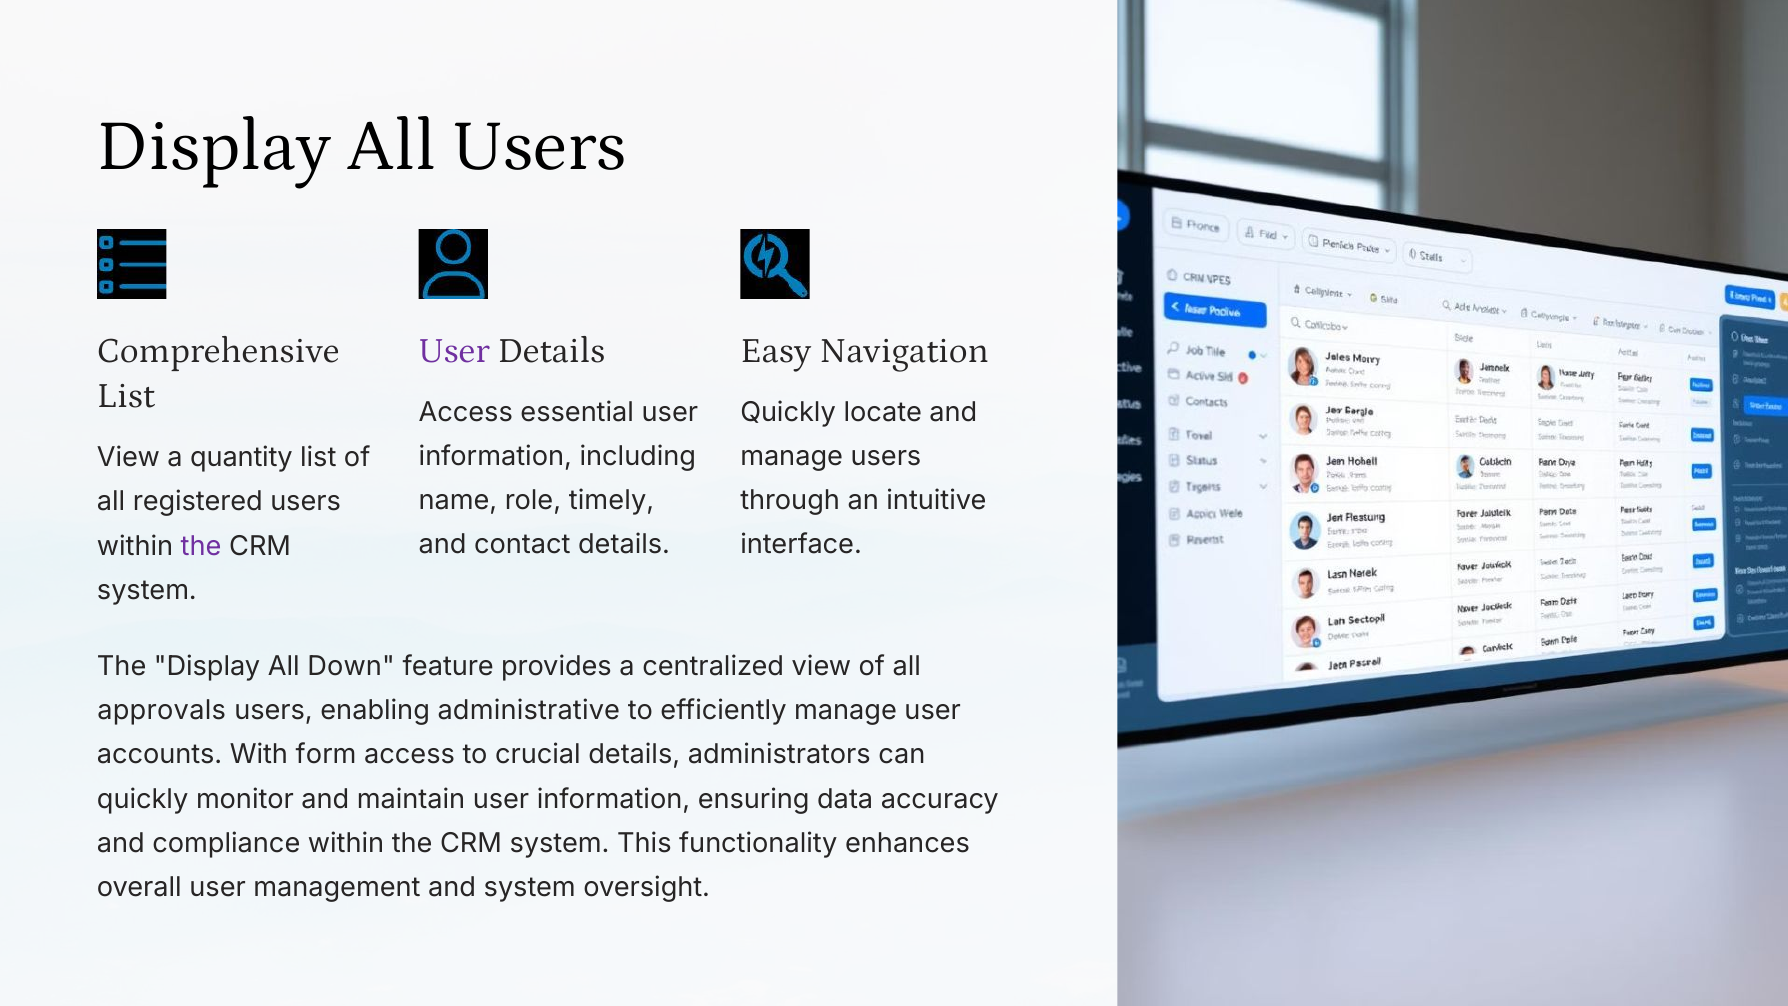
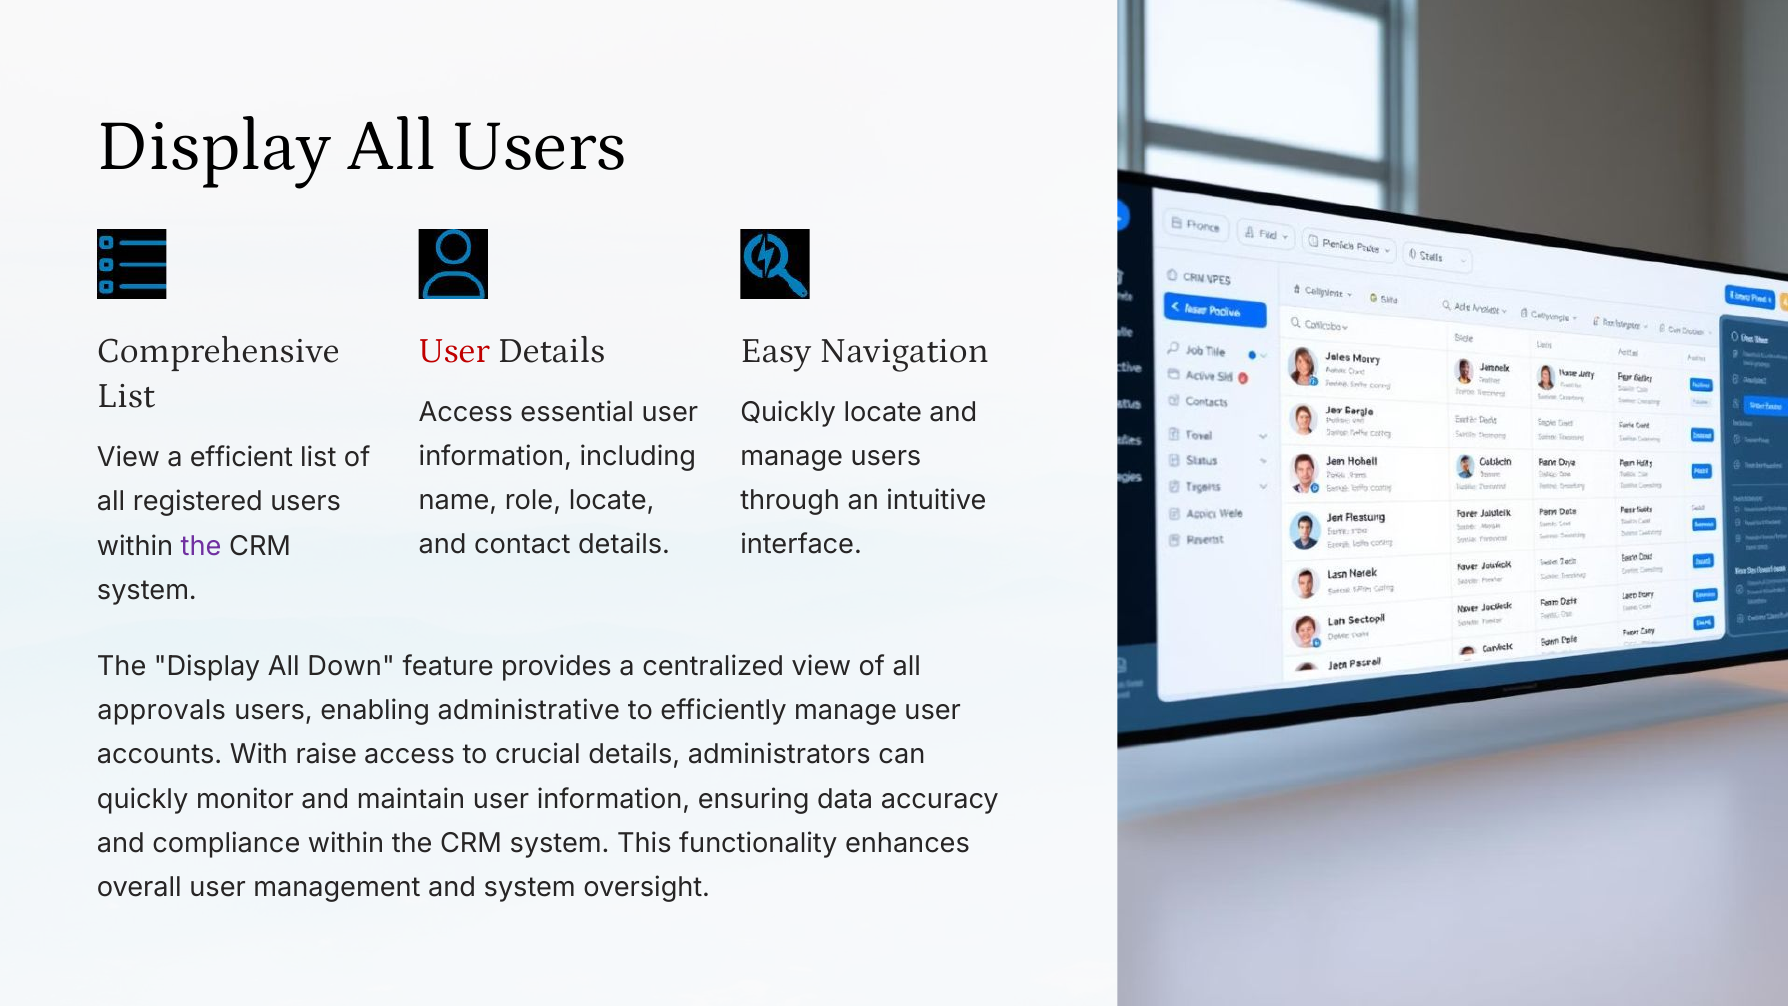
User colour: purple -> red (454, 351)
quantity: quantity -> efficient (241, 458)
role timely: timely -> locate (612, 501)
form: form -> raise (326, 755)
